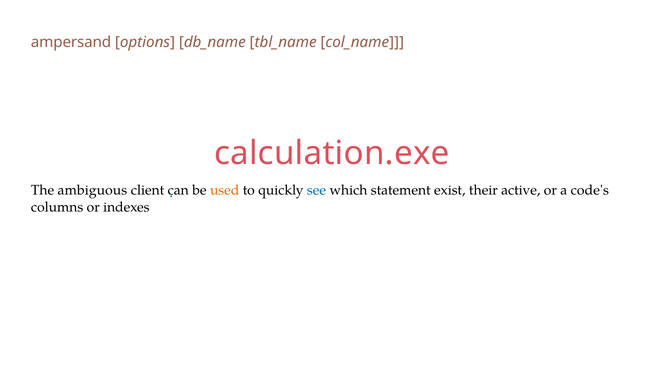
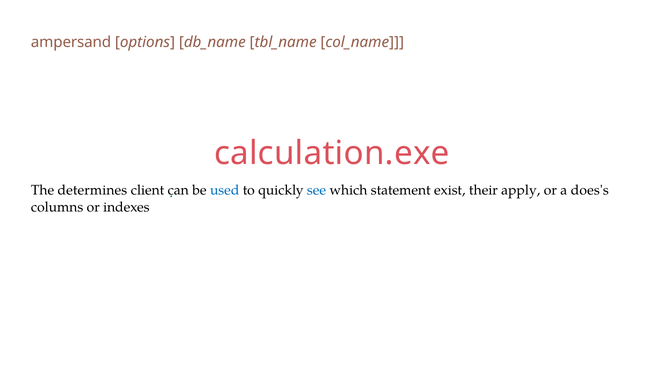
ambiguous: ambiguous -> determines (92, 191)
used colour: orange -> blue (225, 191)
active: active -> apply (521, 191)
code's: code's -> does's (590, 191)
